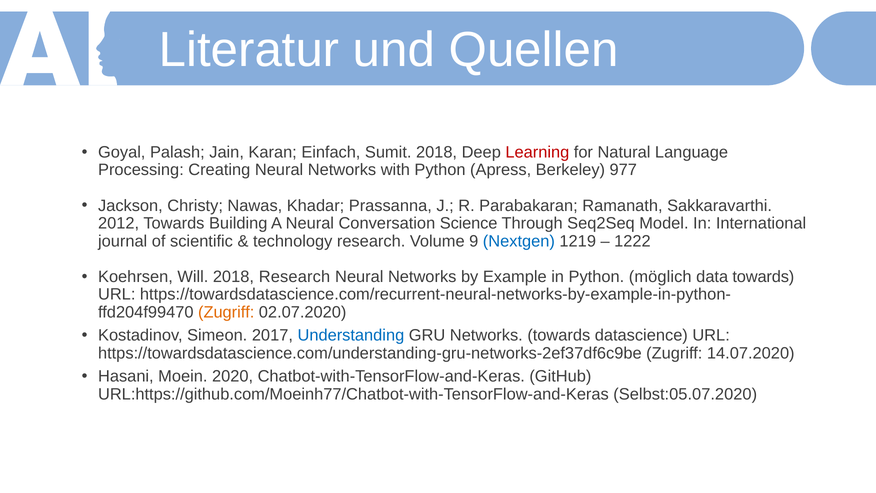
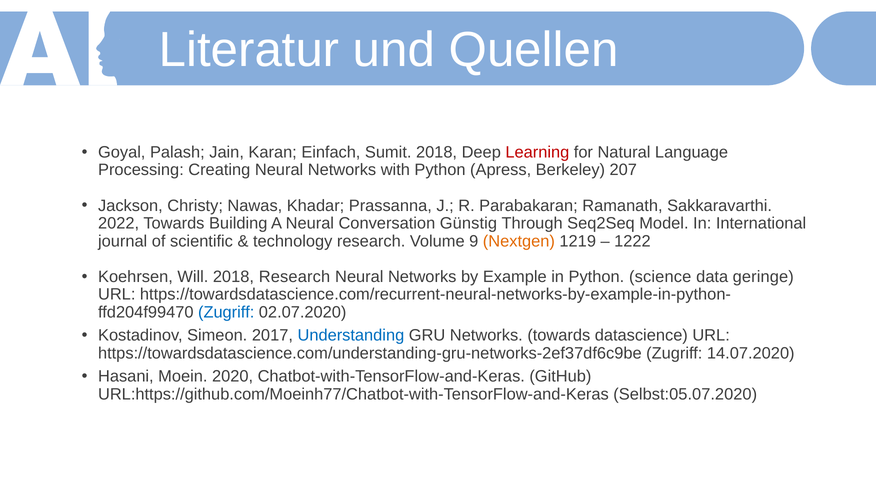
977: 977 -> 207 (623, 170)
2012: 2012 -> 2022 (119, 223)
Science: Science -> Günstig (468, 223)
Nextgen colour: blue -> orange (519, 241)
möglich: möglich -> science (660, 277)
data towards: towards -> geringe (763, 277)
Zugriff colour: orange -> blue (226, 312)
